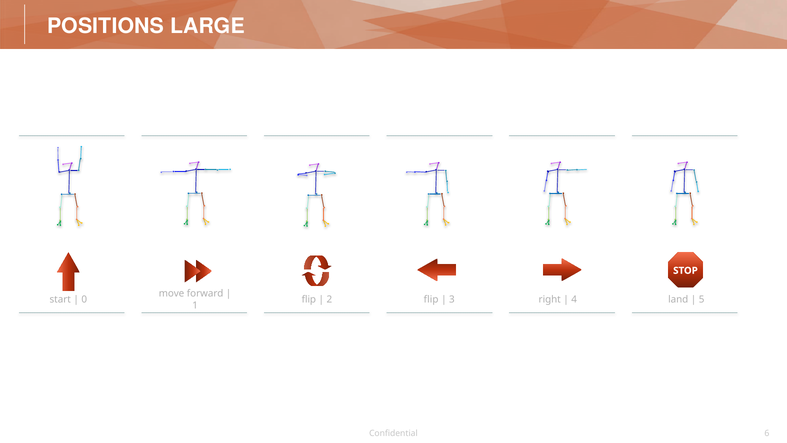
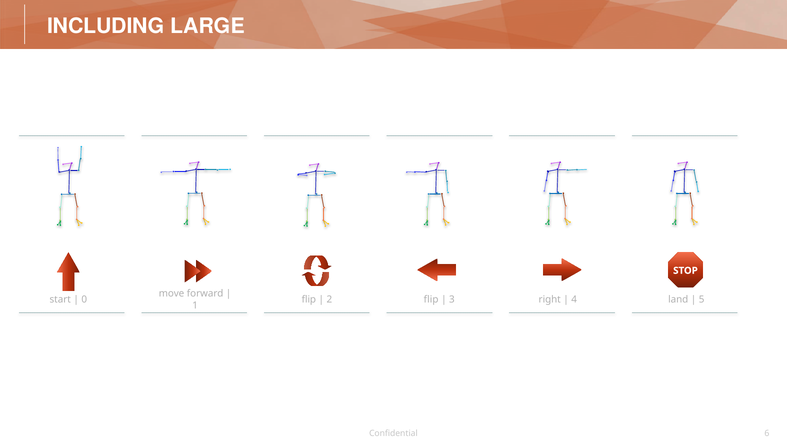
POSITIONS: POSITIONS -> INCLUDING (106, 26)
